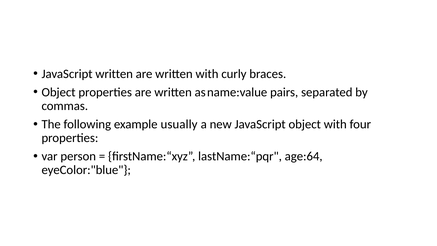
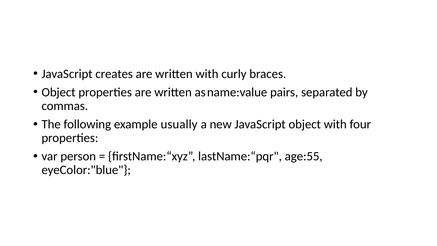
JavaScript written: written -> creates (114, 74)
age:64: age:64 -> age:55 (304, 156)
